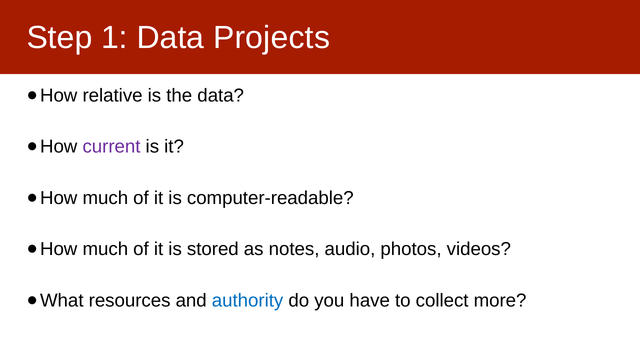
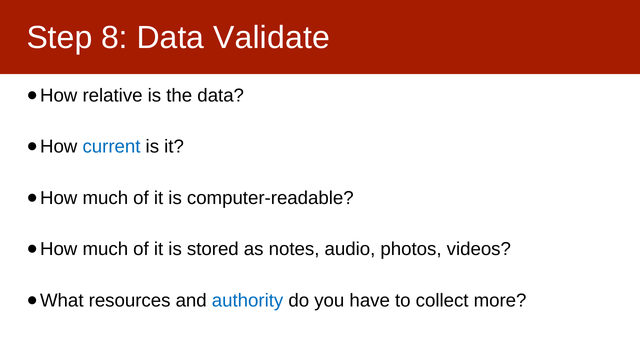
1: 1 -> 8 (114, 38)
Projects: Projects -> Validate (272, 38)
current colour: purple -> blue (112, 147)
